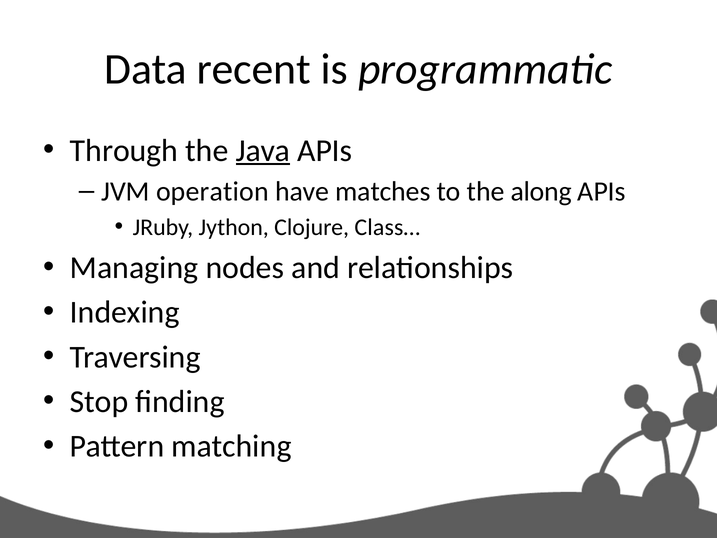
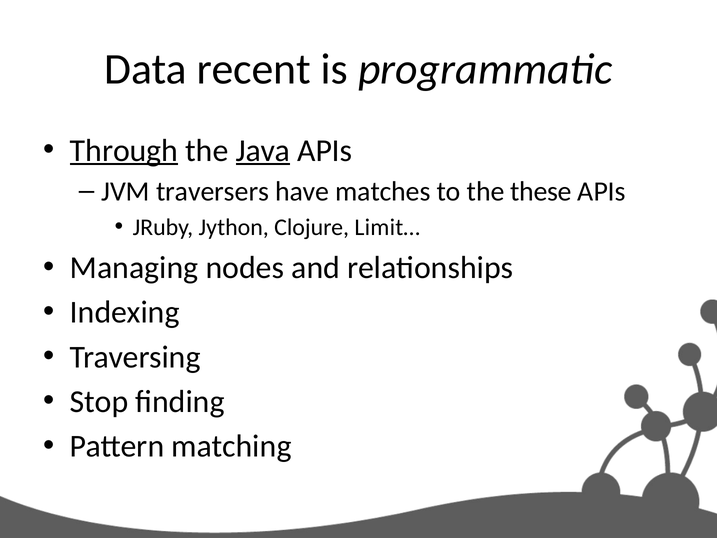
Through underline: none -> present (124, 150)
operation: operation -> traversers (213, 192)
along: along -> these (541, 192)
Class…: Class… -> Limit… (387, 227)
